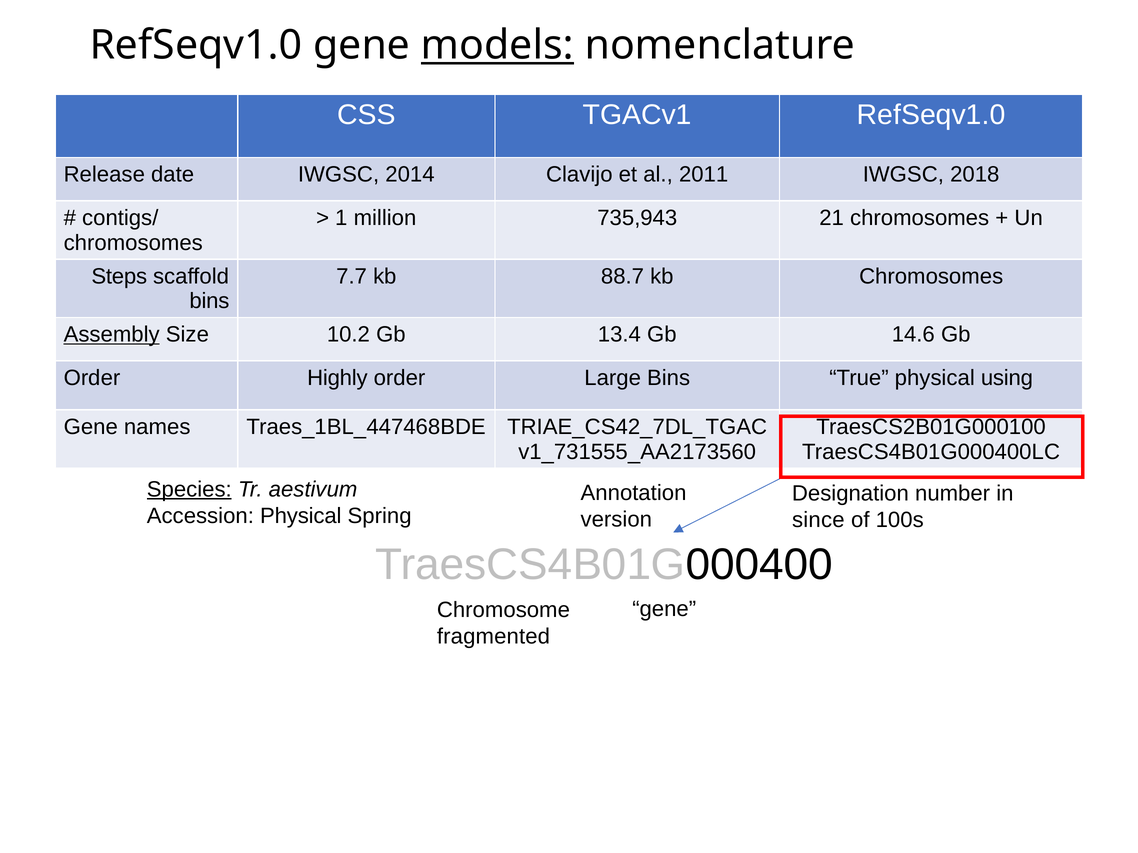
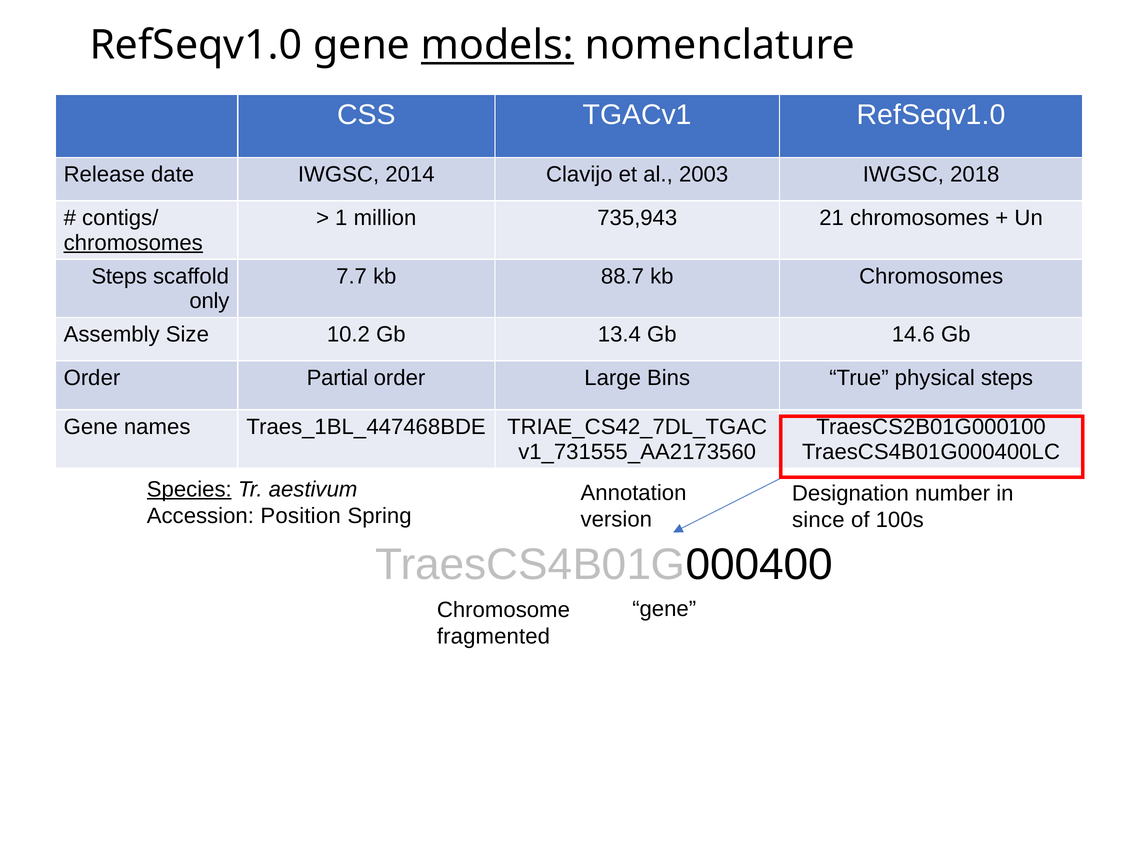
2011: 2011 -> 2003 (704, 175)
chromosomes underline: none -> present (133, 243)
bins: bins -> only (209, 301)
Assembly underline: present -> none (112, 335)
Highly: Highly -> Partial (337, 378)
physical using: using -> steps (1007, 378)
Accession Physical: Physical -> Position (301, 516)
